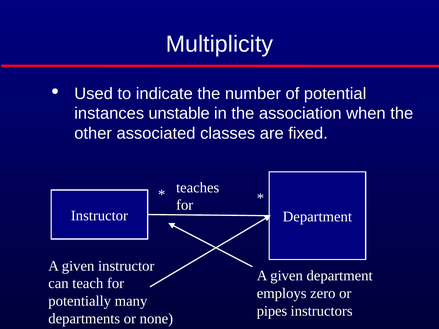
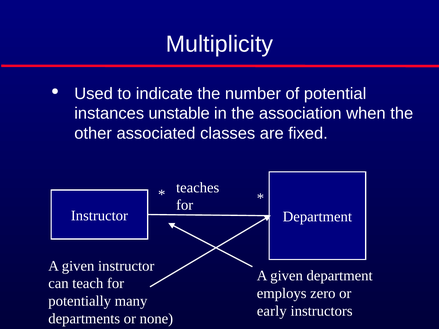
pipes: pipes -> early (272, 311)
